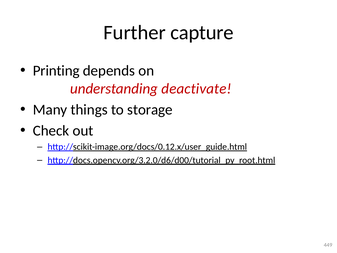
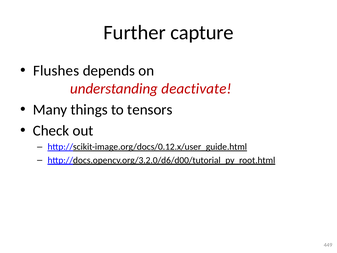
Printing: Printing -> Flushes (56, 71)
storage: storage -> tensors (150, 110)
